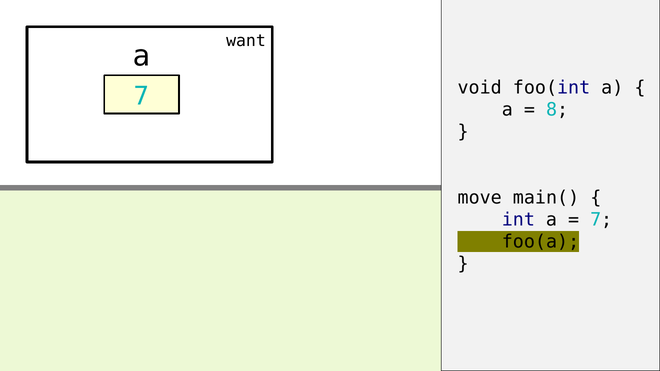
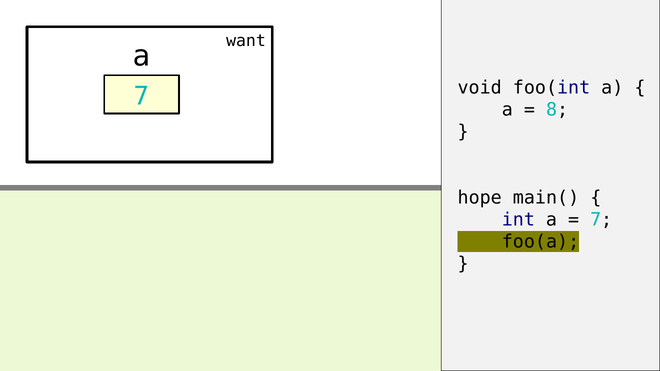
move: move -> hope (480, 198)
